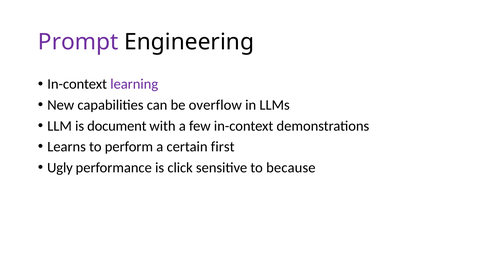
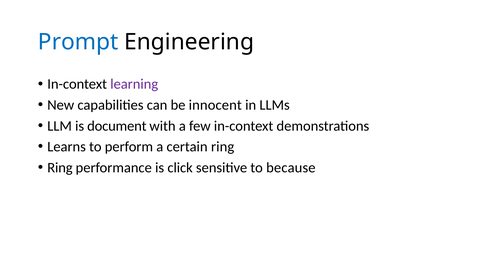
Prompt colour: purple -> blue (78, 42)
overflow: overflow -> innocent (215, 105)
certain first: first -> ring (223, 147)
Ugly: Ugly -> Ring (60, 168)
